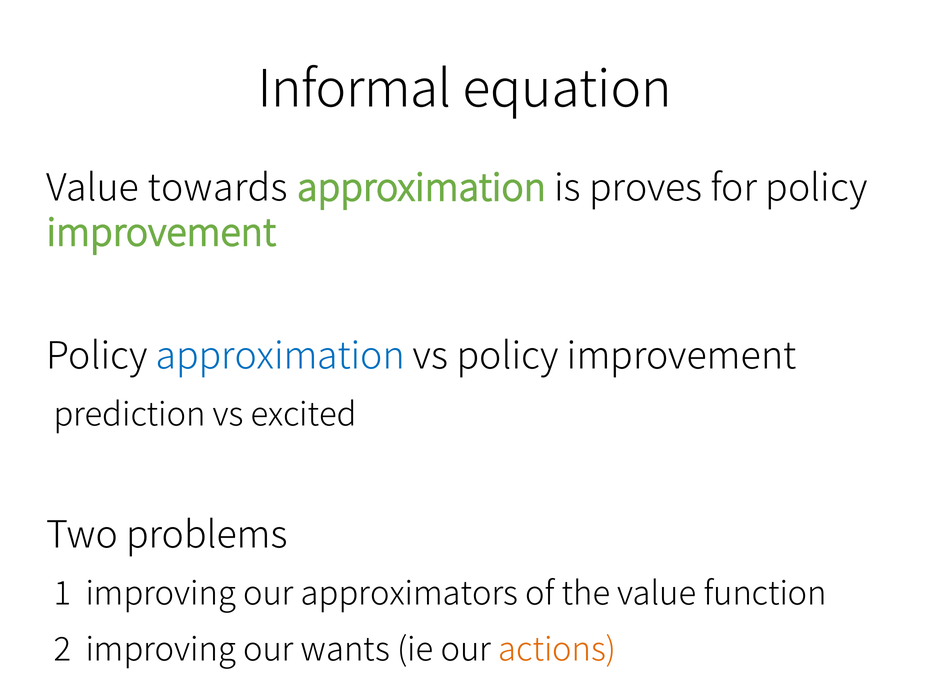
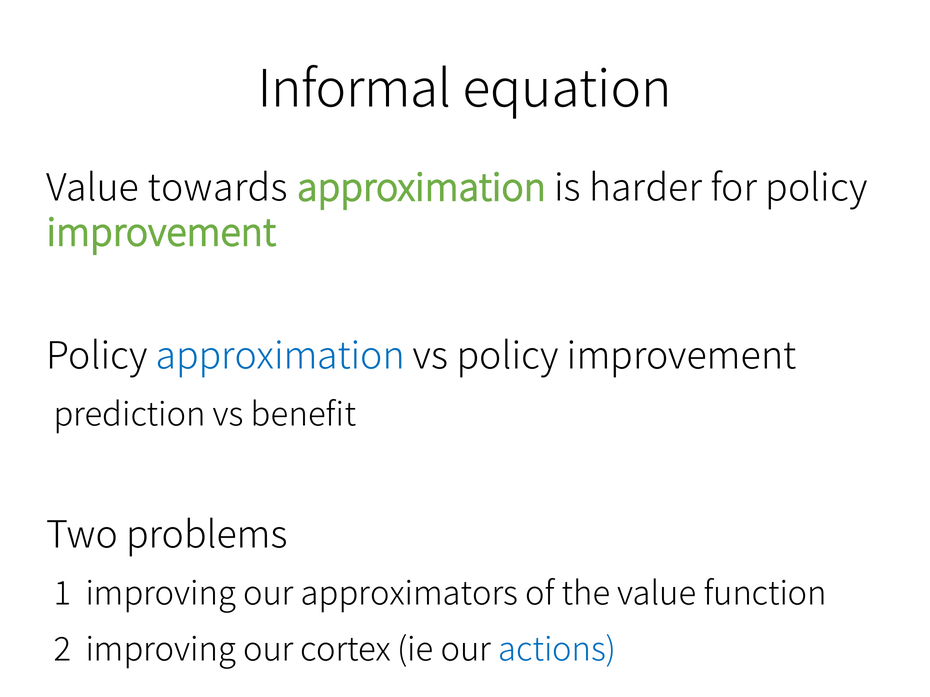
proves: proves -> harder (646, 188)
excited: excited -> benefit (303, 415)
wants: wants -> cortex (346, 650)
actions colour: orange -> blue (557, 650)
